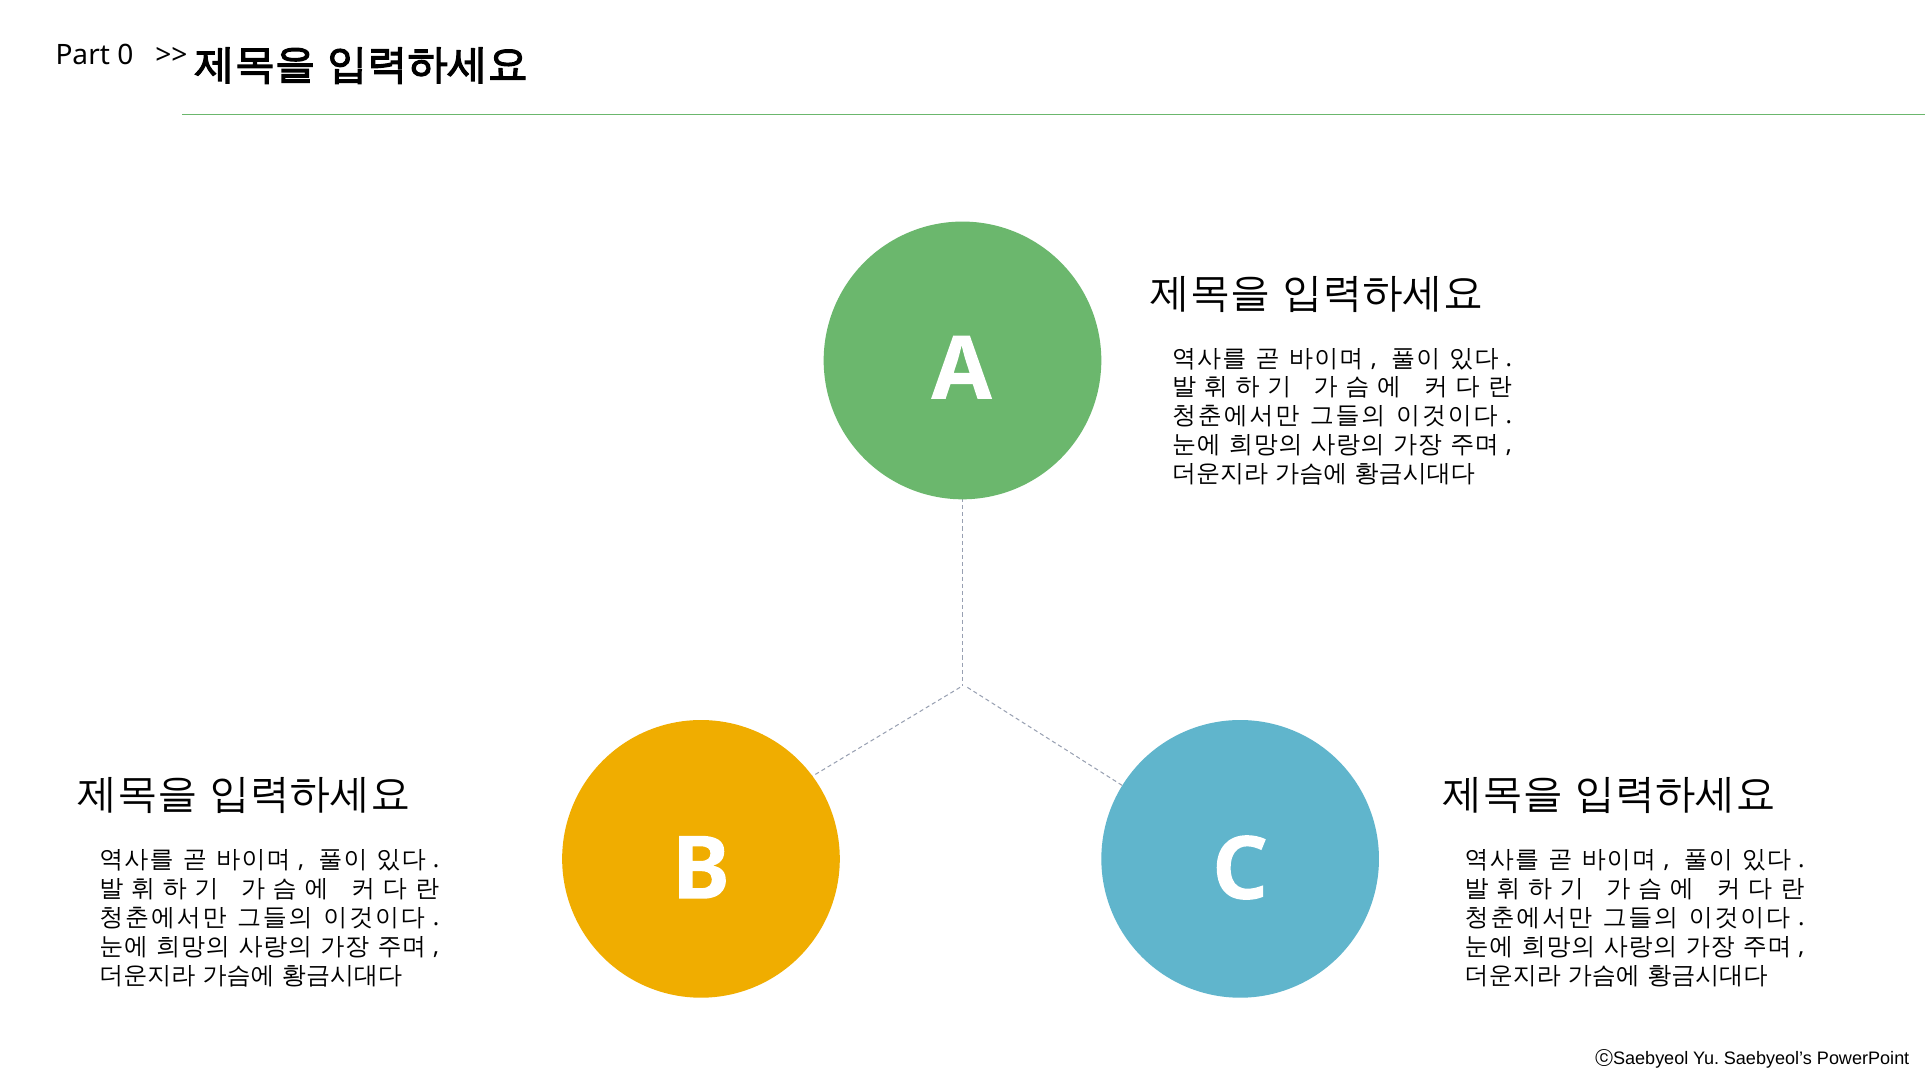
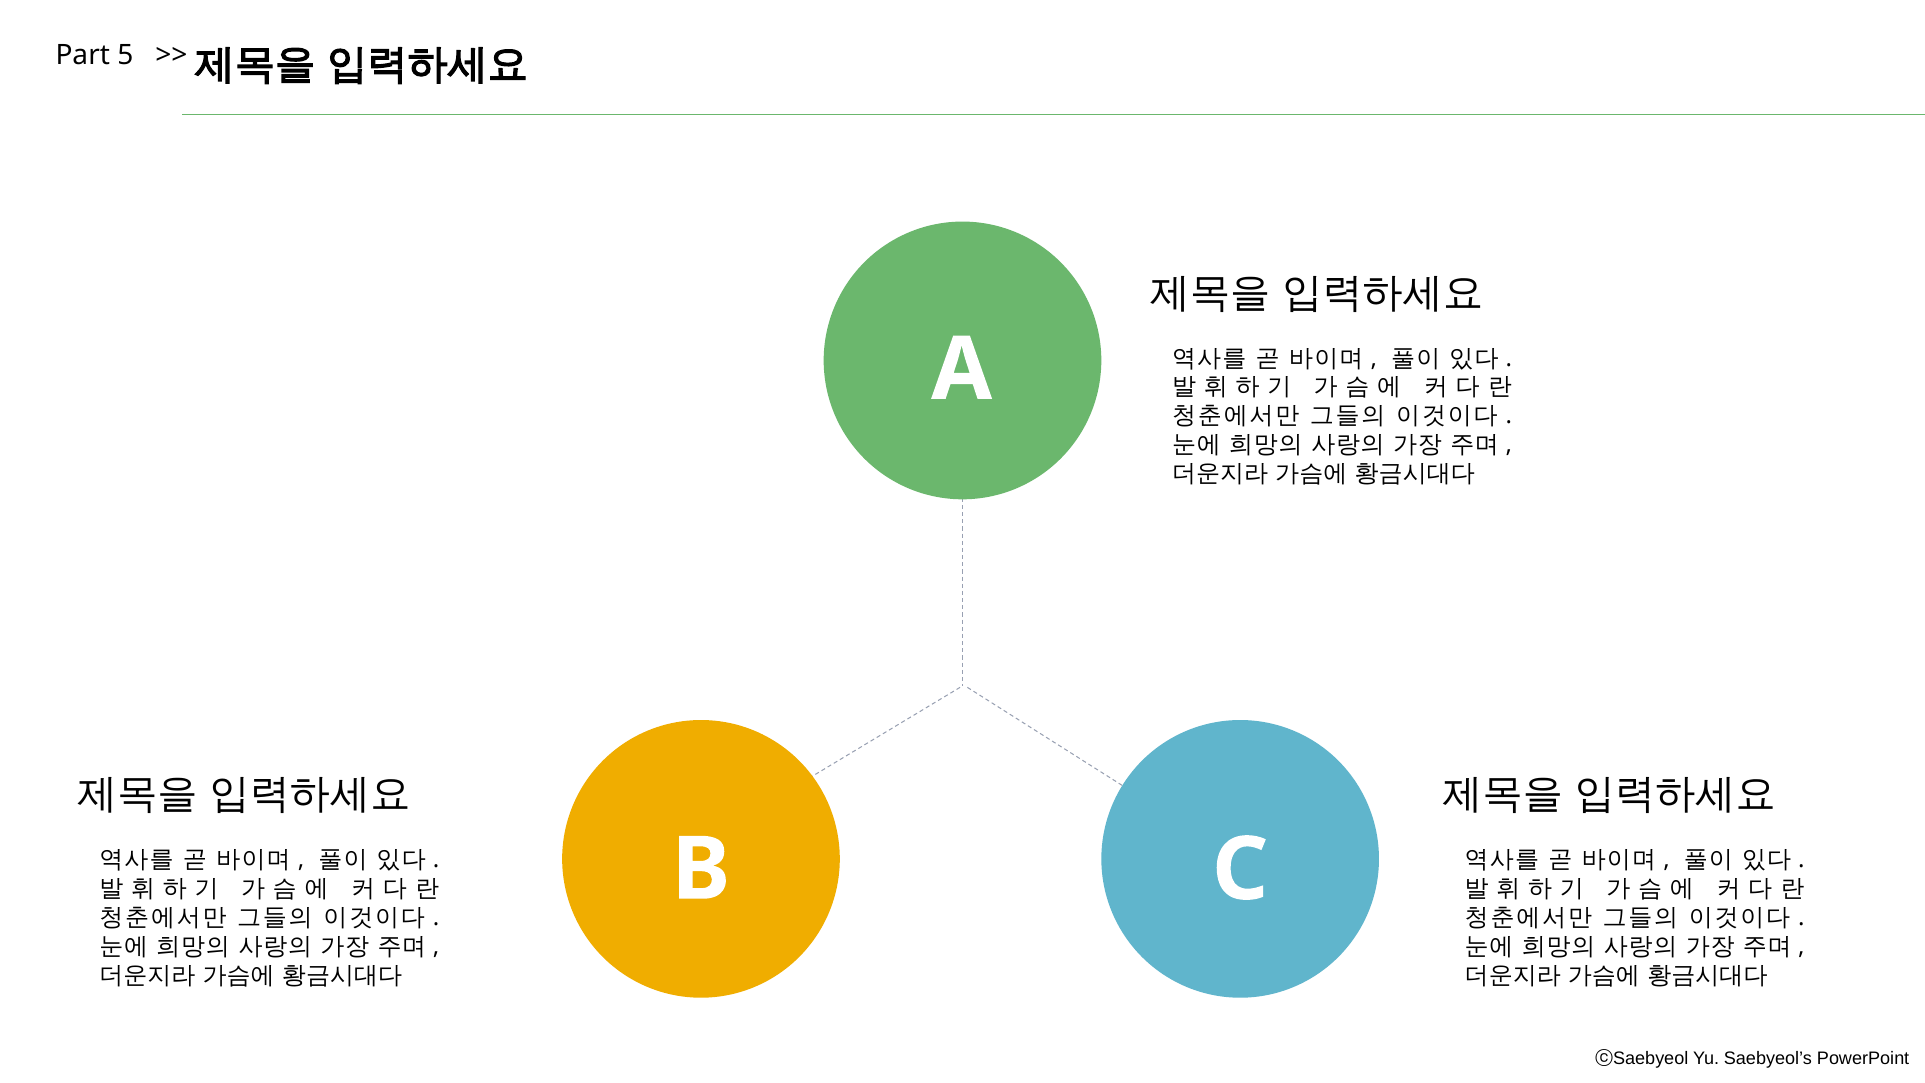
0: 0 -> 5 (125, 55)
